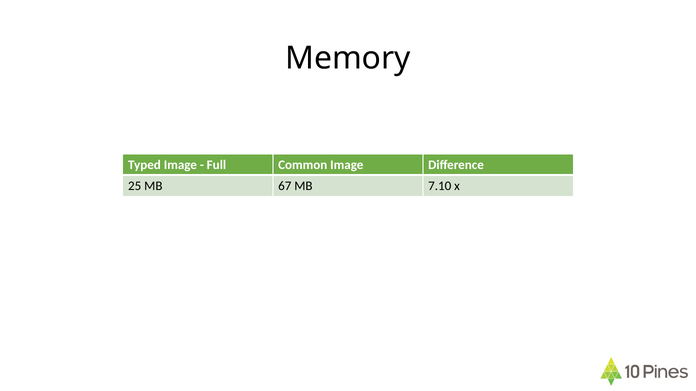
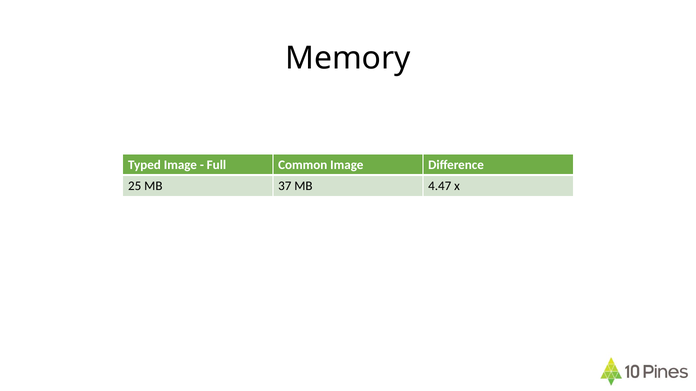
67: 67 -> 37 (285, 186)
7.10: 7.10 -> 4.47 (440, 186)
